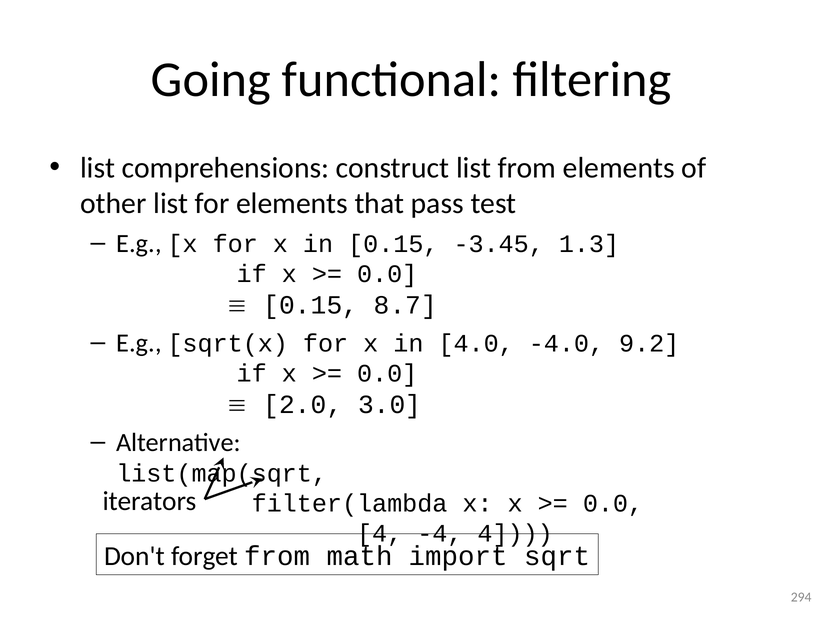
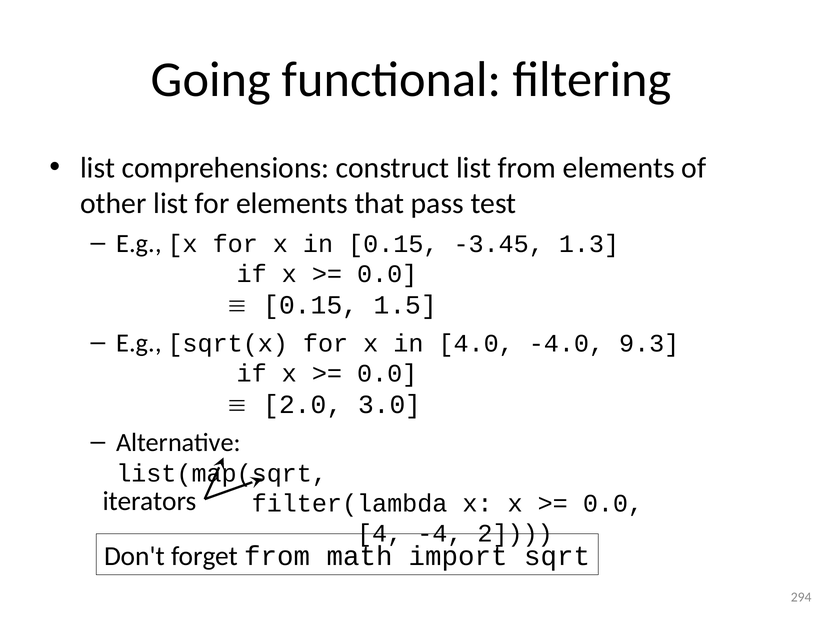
8.7: 8.7 -> 1.5 (405, 305)
9.2: 9.2 -> 9.3 (649, 343)
-4 4: 4 -> 2 (515, 534)
